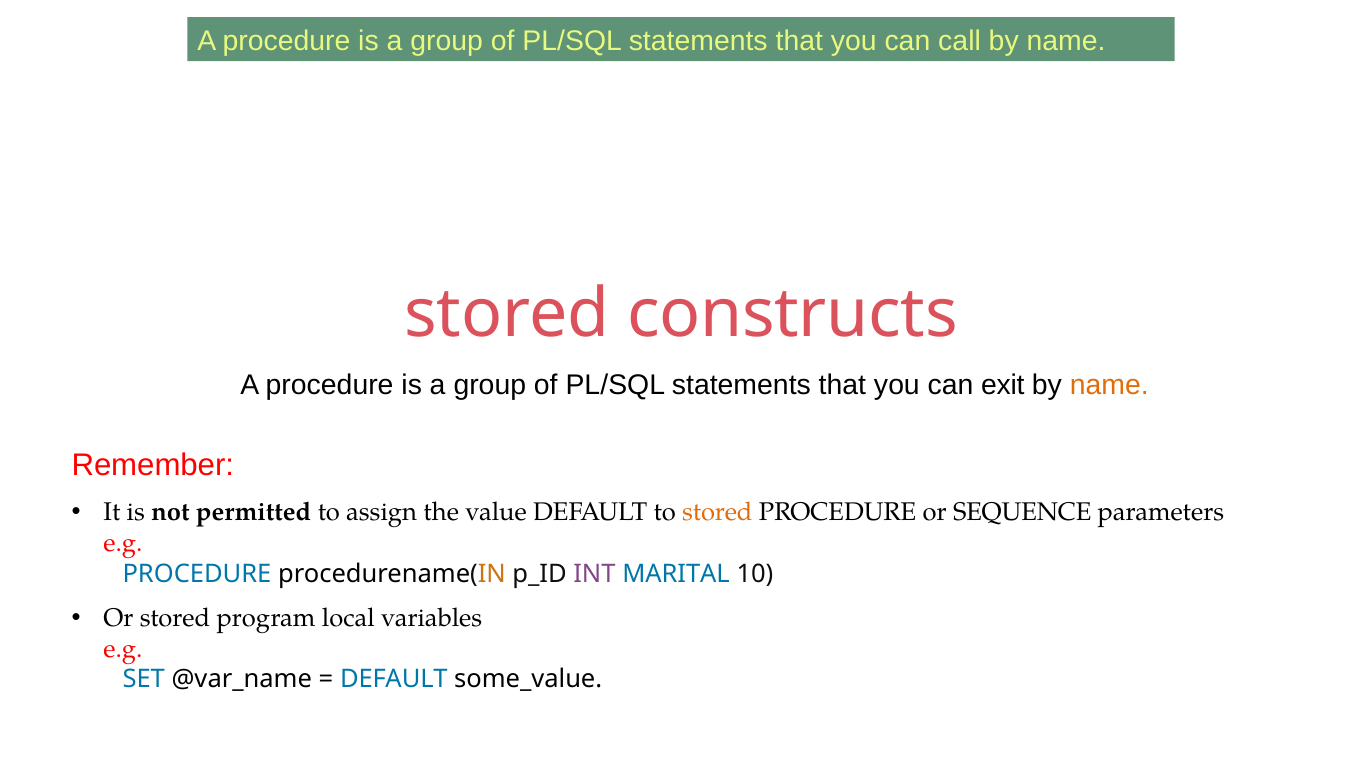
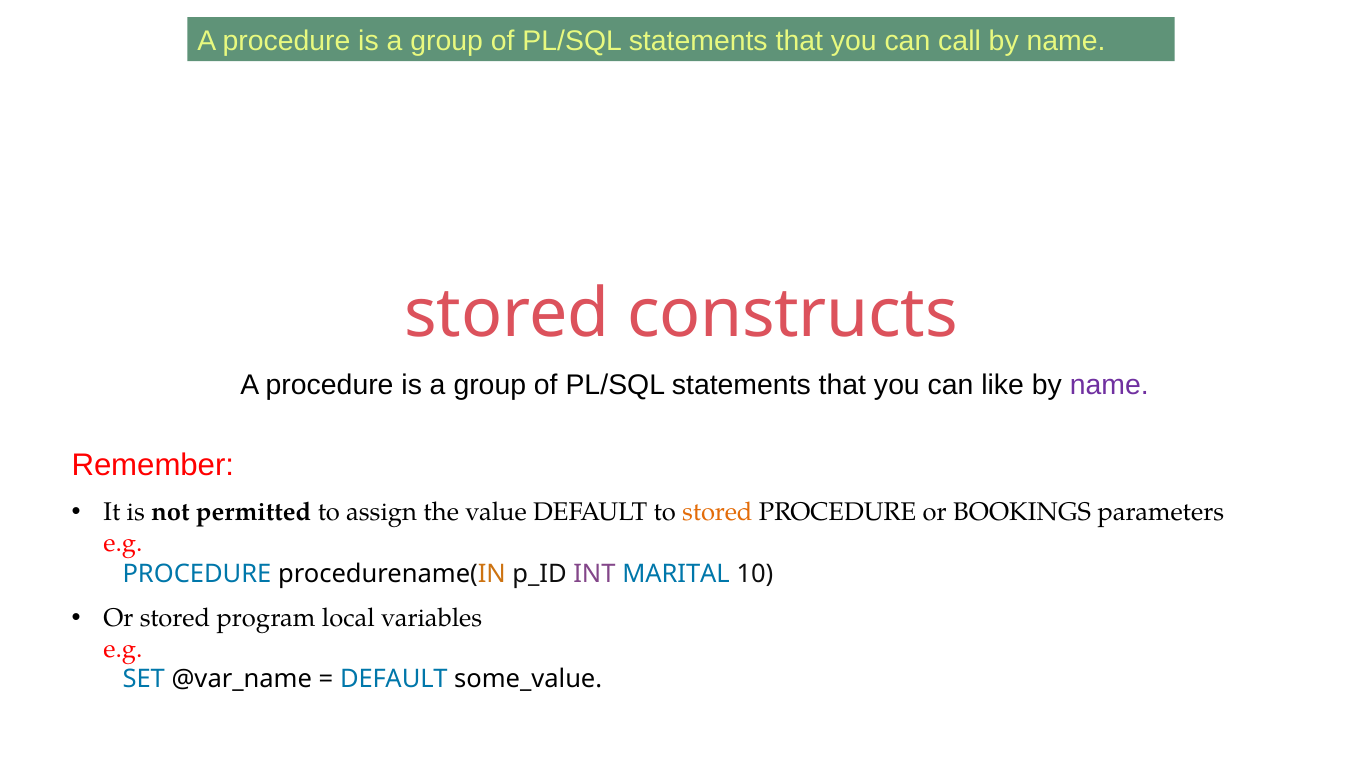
exit: exit -> like (1003, 385)
name colour: orange -> purple (1109, 385)
SEQUENCE: SEQUENCE -> BOOKINGS (1022, 513)
